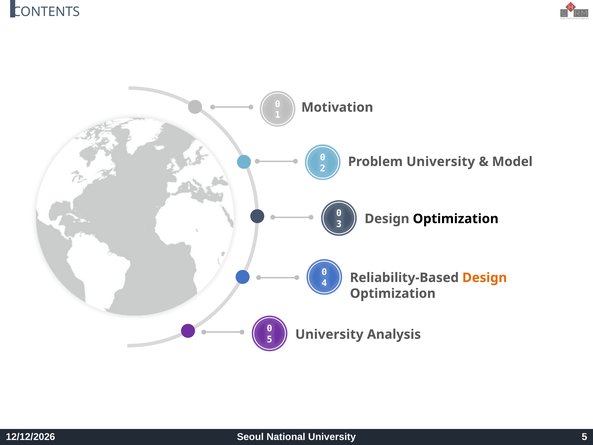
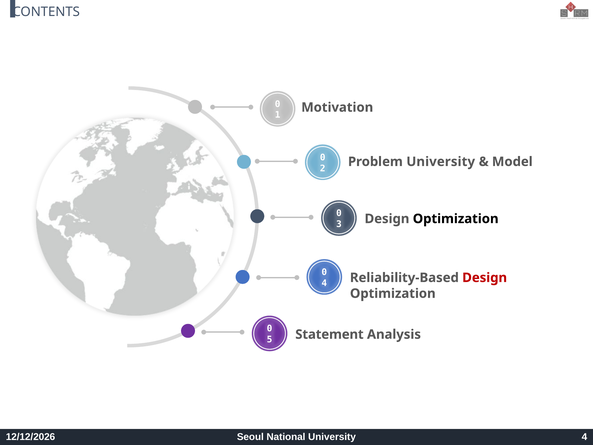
Design colour: orange -> red (485, 278)
University: University -> Statement (329, 334)
University 5: 5 -> 4 (584, 437)
